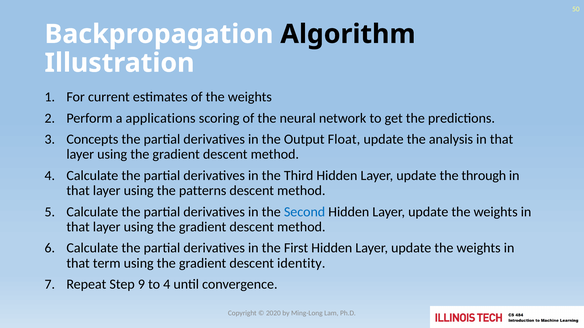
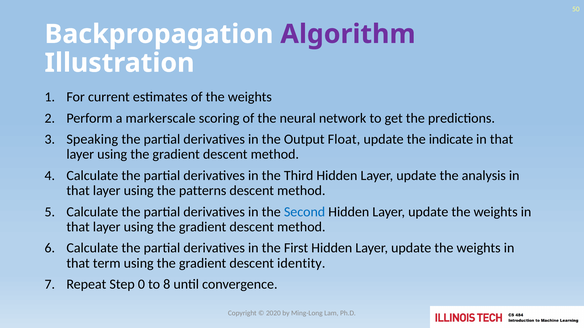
Algorithm colour: black -> purple (348, 34)
applications: applications -> markerscale (161, 118)
Concepts: Concepts -> Speaking (92, 139)
analysis: analysis -> indicate (451, 139)
through: through -> analysis (484, 176)
9: 9 -> 0 (141, 285)
to 4: 4 -> 8 (167, 285)
